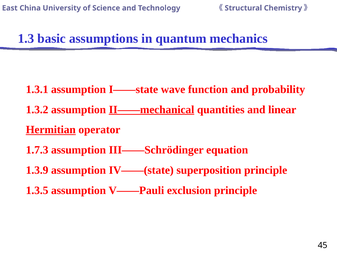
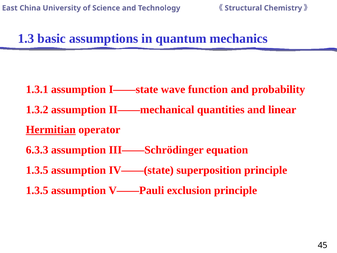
II——mechanical underline: present -> none (152, 109)
1.7.3: 1.7.3 -> 6.3.3 (37, 150)
1.3.9: 1.3.9 -> 1.3.5 (37, 170)
